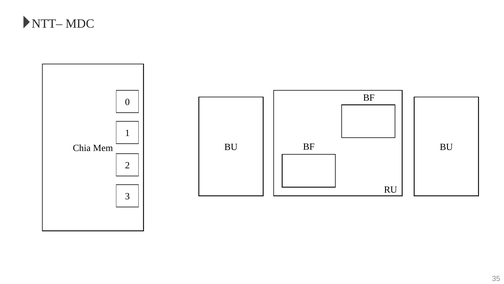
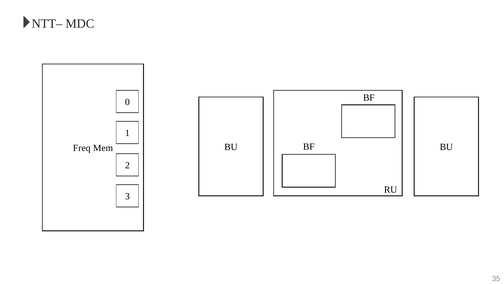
Chia: Chia -> Freq (82, 148)
